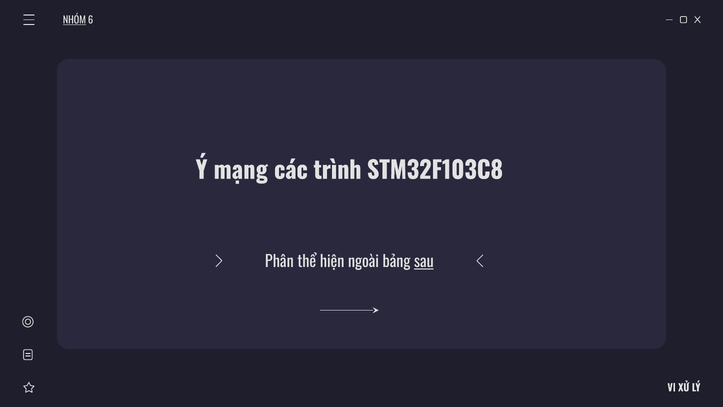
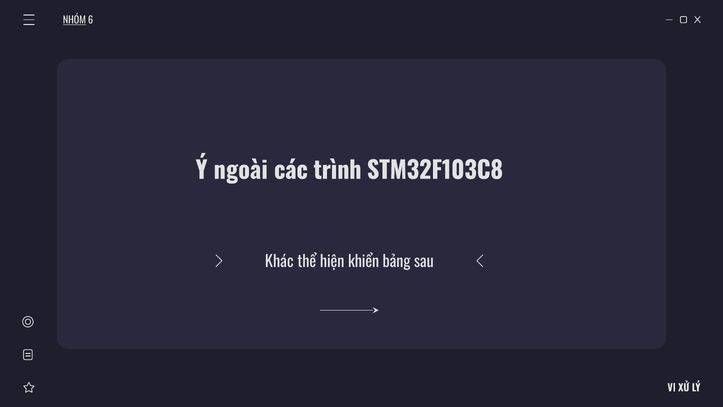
mạng: mạng -> ngoài (241, 171)
Phân: Phân -> Khác (279, 262)
ngoài: ngoài -> khiển (364, 262)
sau underline: present -> none (424, 262)
